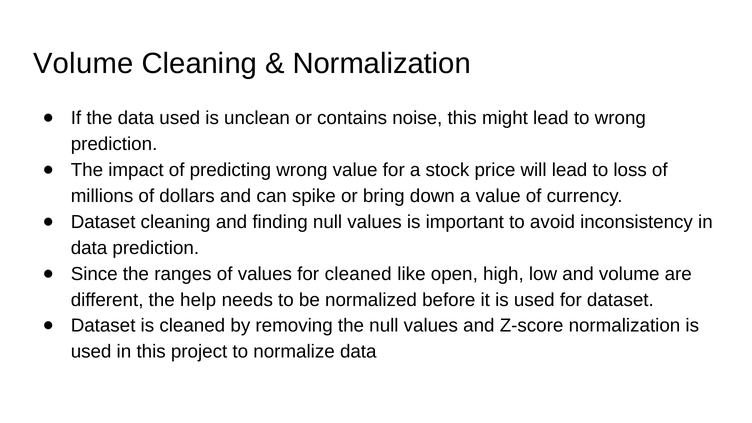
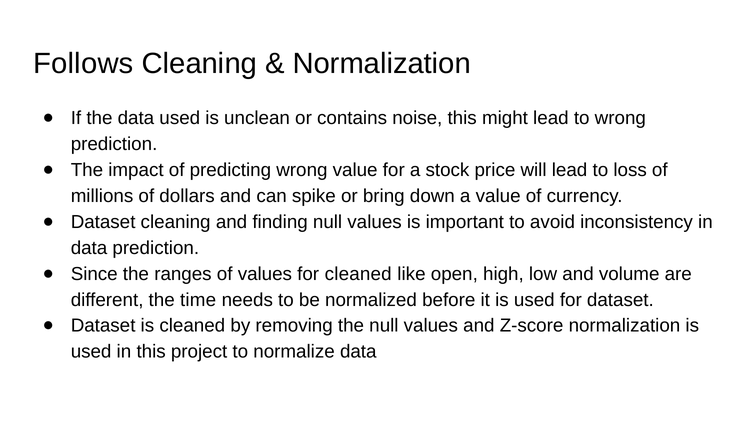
Volume: Volume -> Follows (83, 64)
help: help -> time (198, 300)
